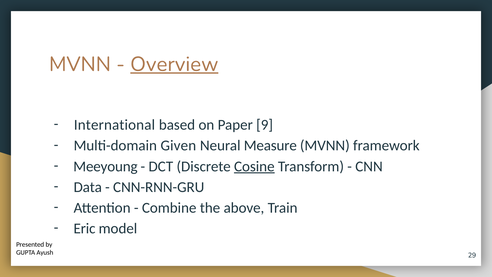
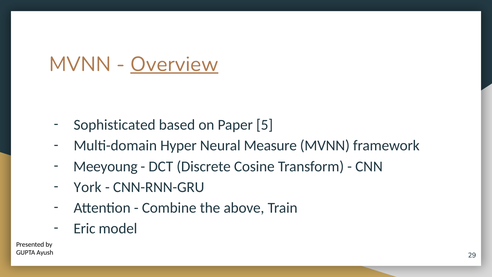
International: International -> Sophisticated (115, 125)
9: 9 -> 5 (265, 125)
Given: Given -> Hyper (178, 146)
Cosine underline: present -> none (254, 166)
Data: Data -> York (88, 187)
